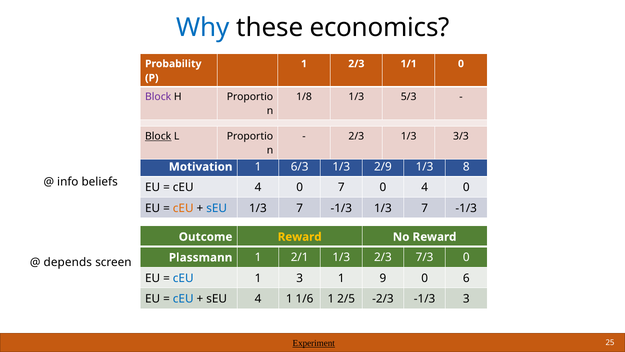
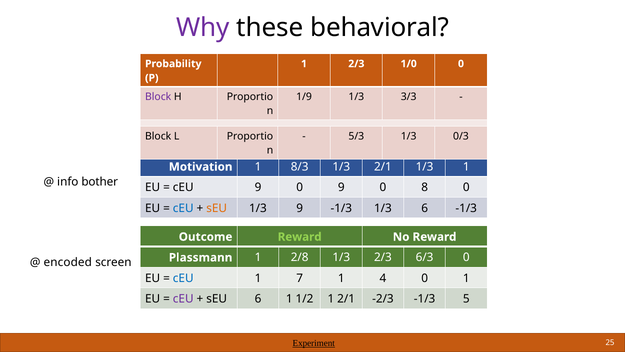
Why colour: blue -> purple (203, 28)
economics: economics -> behavioral (380, 28)
1/1: 1/1 -> 1/0 (409, 64)
1/8: 1/8 -> 1/9 (304, 97)
5/3: 5/3 -> 3/3 (409, 97)
Block underline: present -> none (158, 136)
2/3: 2/3 -> 5/3 (356, 136)
3/3: 3/3 -> 0/3 (461, 136)
6/3: 6/3 -> 8/3 (300, 167)
1/3 2/9: 2/9 -> 2/1 (383, 167)
1/3 8: 8 -> 1 (466, 167)
beliefs: beliefs -> bother (100, 182)
cEU 4: 4 -> 9 (258, 187)
0 7: 7 -> 9 (341, 187)
0 4: 4 -> 8 (425, 187)
cEU colour: orange -> blue (183, 208)
sEU colour: blue -> orange (217, 208)
7: 7 -> 9 (300, 208)
-1/3 1/3 7: 7 -> 6 (425, 208)
Reward colour: yellow -> light green (300, 237)
2/1: 2/1 -> 2/8 (300, 257)
7/3: 7/3 -> 6/3 (425, 257)
depends: depends -> encoded (68, 262)
1 3: 3 -> 7 (300, 278)
9: 9 -> 4 (383, 278)
0 6: 6 -> 1 (466, 278)
cEU colour: blue -> purple (183, 299)
sEU 4: 4 -> 6 (258, 299)
1/6: 1/6 -> 1/2 (304, 299)
1 2/5: 2/5 -> 2/1 (346, 299)
-1/3 3: 3 -> 5 (466, 299)
